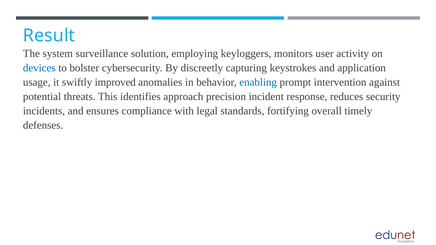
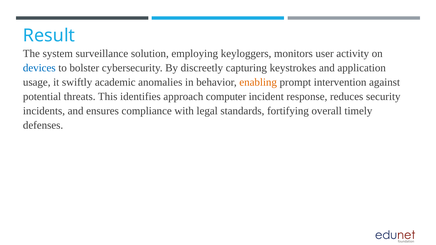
improved: improved -> academic (115, 82)
enabling colour: blue -> orange (258, 82)
precision: precision -> computer (226, 97)
